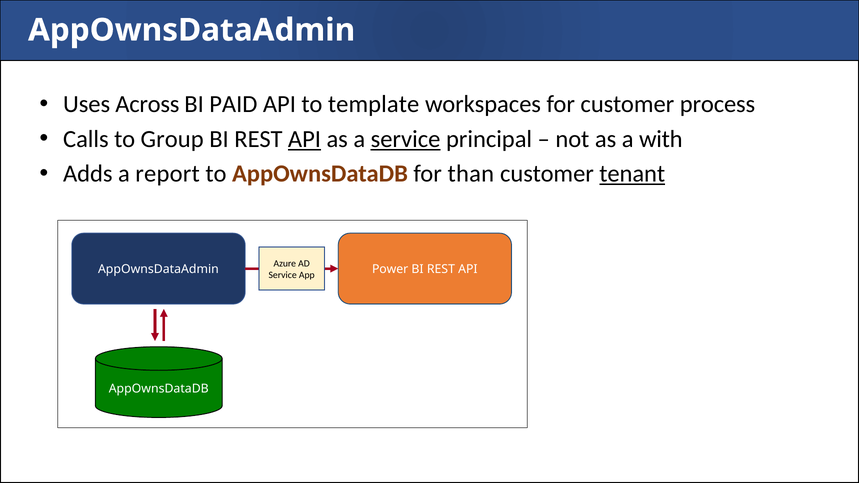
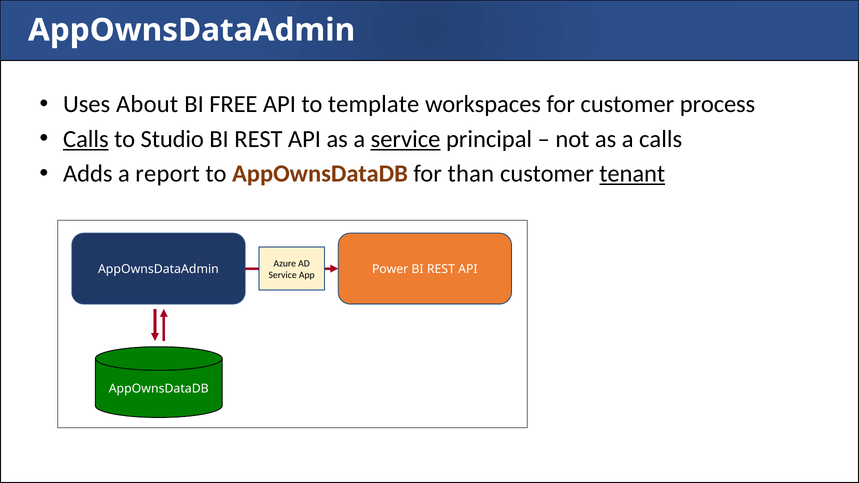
Across: Across -> About (147, 104)
PAID: PAID -> FREE (233, 104)
Calls underline: none -> present (86, 139)
Group: Group -> Studio (172, 139)
API underline: present -> none (304, 139)
a with: with -> calls (661, 139)
